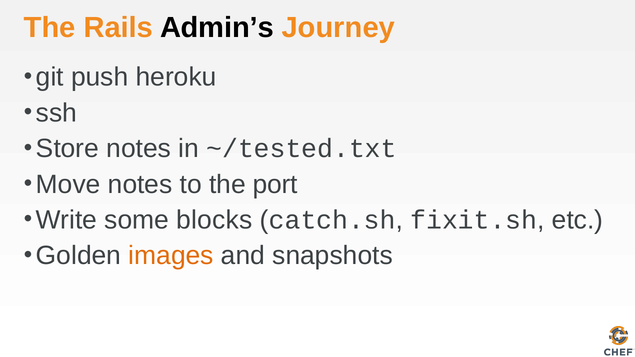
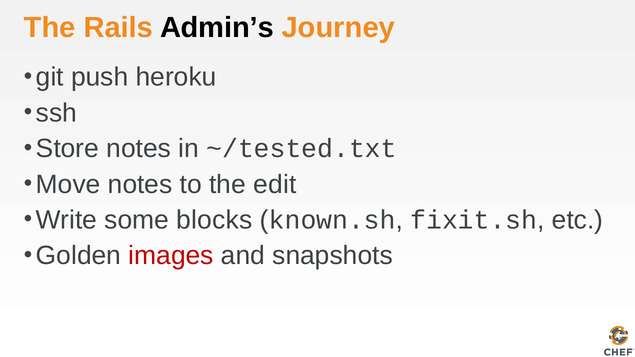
port: port -> edit (275, 184)
catch.sh: catch.sh -> known.sh (332, 220)
images colour: orange -> red (171, 256)
